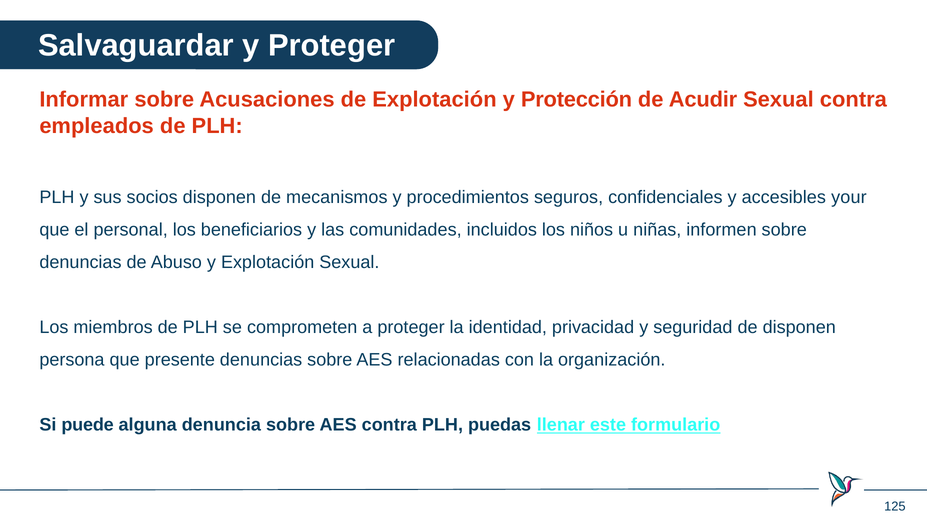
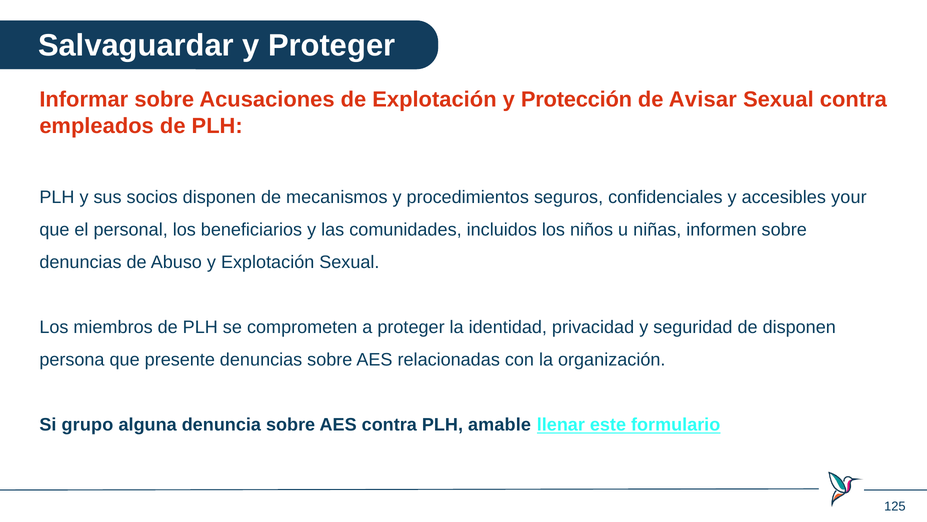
Acudir: Acudir -> Avisar (703, 99)
puede: puede -> grupo (87, 424)
puedas: puedas -> amable (500, 424)
